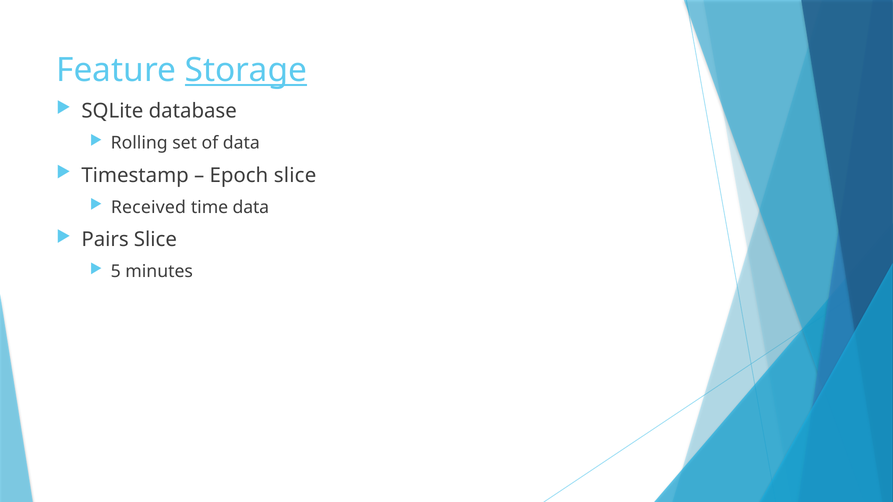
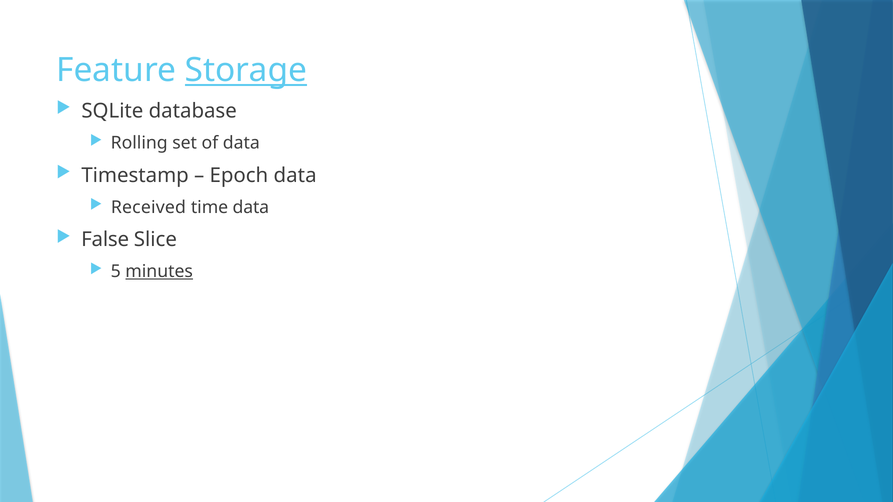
Epoch slice: slice -> data (295, 175)
Pairs: Pairs -> False (105, 240)
minutes underline: none -> present (159, 272)
